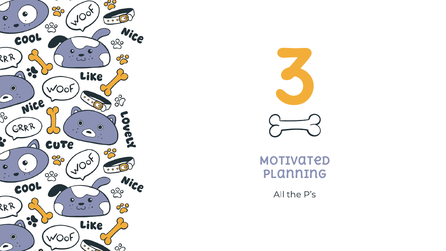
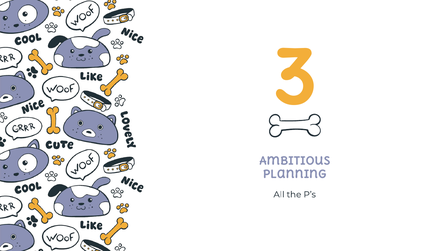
Motivated: Motivated -> Ambitious (295, 161)
